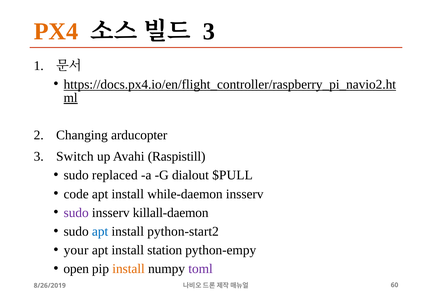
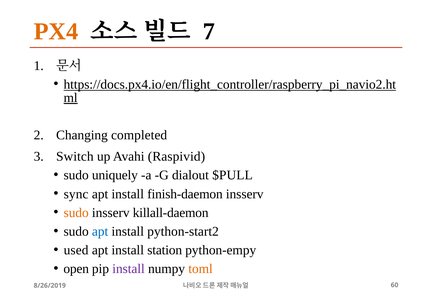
3: 3 -> 7 (209, 32)
arducopter: arducopter -> completed (139, 135)
Raspistill: Raspistill -> Raspivid (176, 157)
replaced: replaced -> uniquely (115, 175)
code: code -> sync (76, 194)
while-daemon: while-daemon -> finish-daemon (185, 194)
sudo colour: purple -> orange (76, 213)
your: your -> used (76, 250)
install colour: orange -> purple (129, 269)
toml colour: purple -> orange (201, 269)
